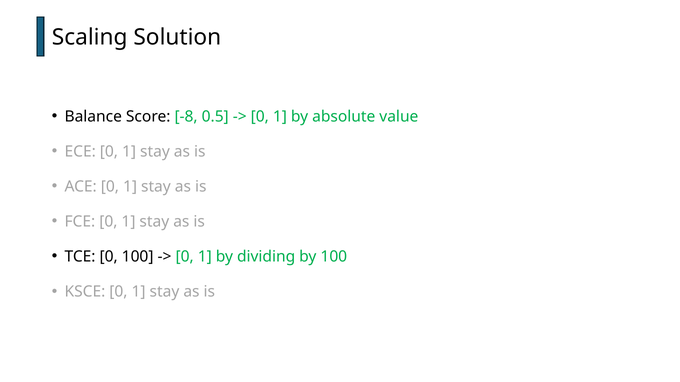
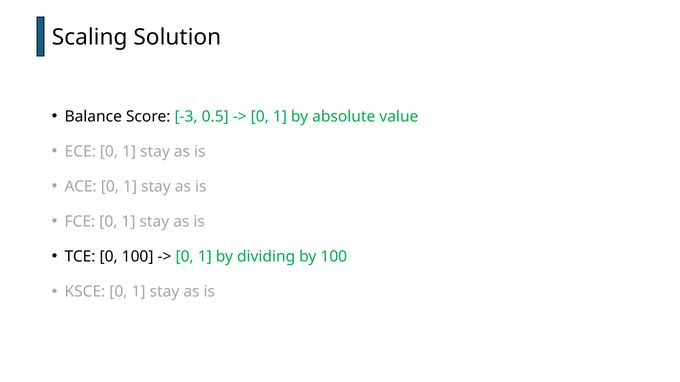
-8: -8 -> -3 (186, 117)
